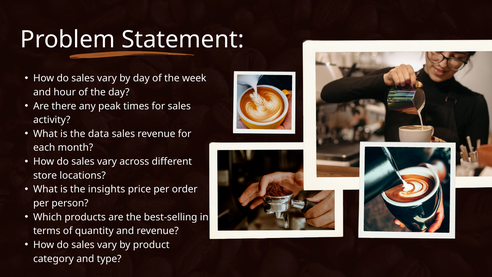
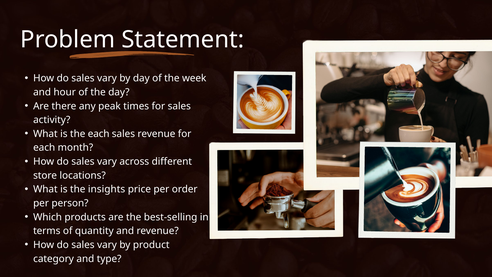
the data: data -> each (99, 134)
